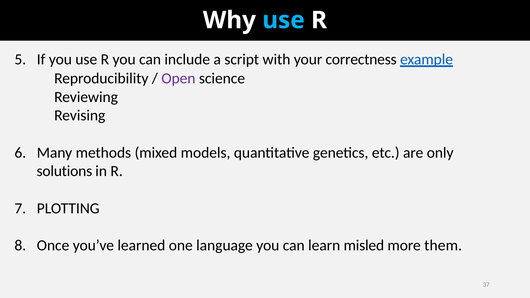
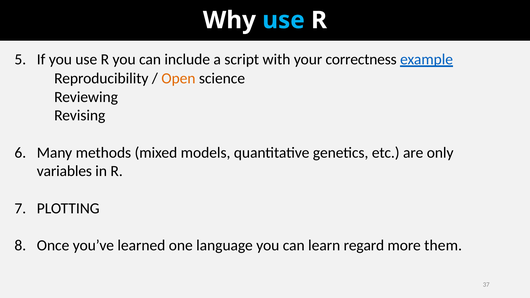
Open colour: purple -> orange (178, 78)
solutions: solutions -> variables (64, 171)
misled: misled -> regard (364, 245)
